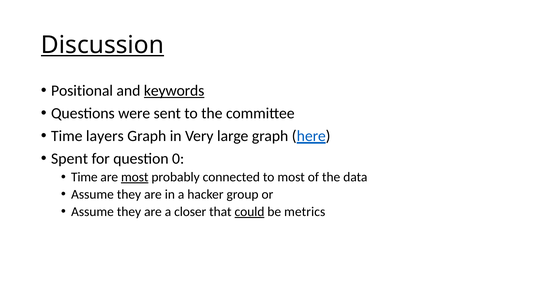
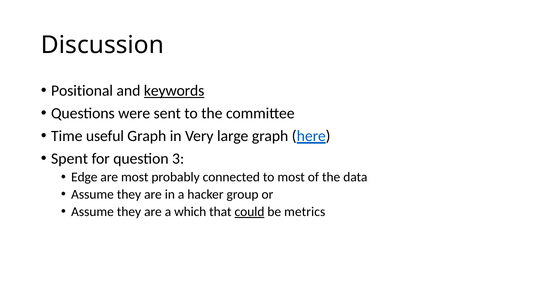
Discussion underline: present -> none (102, 45)
layers: layers -> useful (105, 136)
0: 0 -> 3 (178, 159)
Time: Time -> Edge (84, 177)
most underline: present -> none (135, 177)
closer: closer -> which (190, 212)
